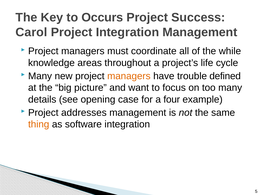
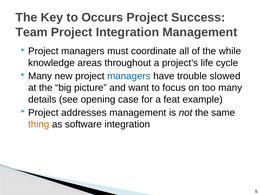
Carol: Carol -> Team (32, 32)
managers colour: orange -> blue (129, 76)
defined: defined -> slowed (225, 76)
four: four -> feat (172, 99)
